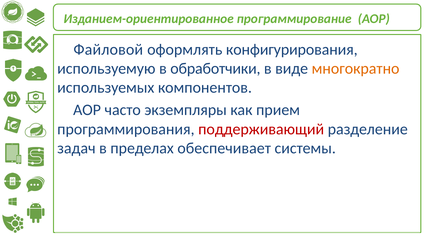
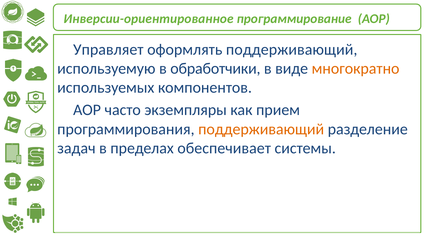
Изданием-ориентированное: Изданием-ориентированное -> Инверсии-ориентированное (149, 19)
Файловой: Файловой -> Управляет (108, 49)
оформлять конфигурирования: конфигурирования -> поддерживающий (292, 49)
поддерживающий colour: red -> orange (261, 129)
